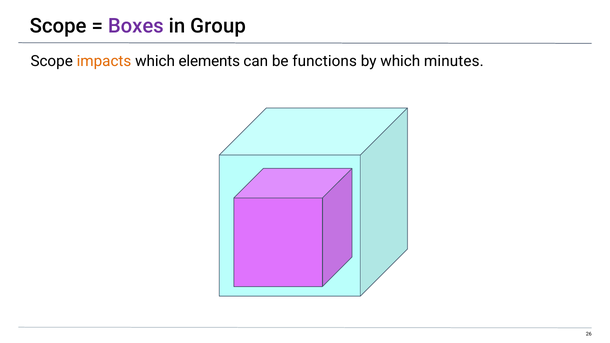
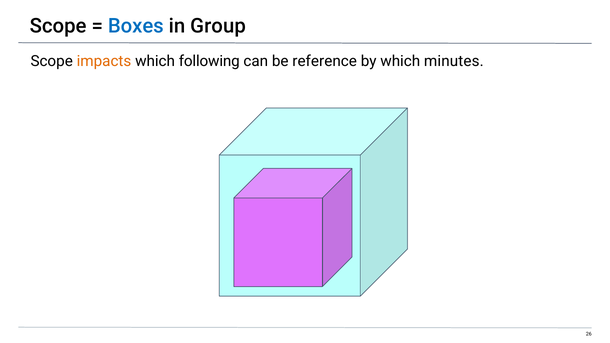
Boxes colour: purple -> blue (136, 26)
elements: elements -> following (209, 61)
functions: functions -> reference (325, 61)
